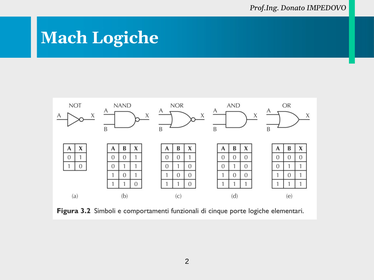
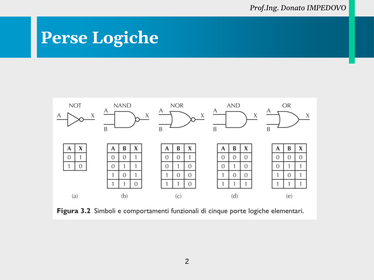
Mach: Mach -> Perse (64, 38)
